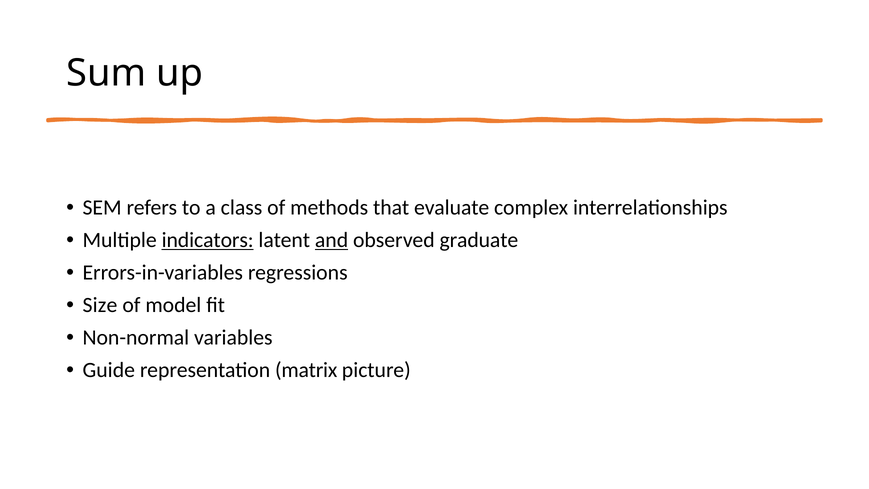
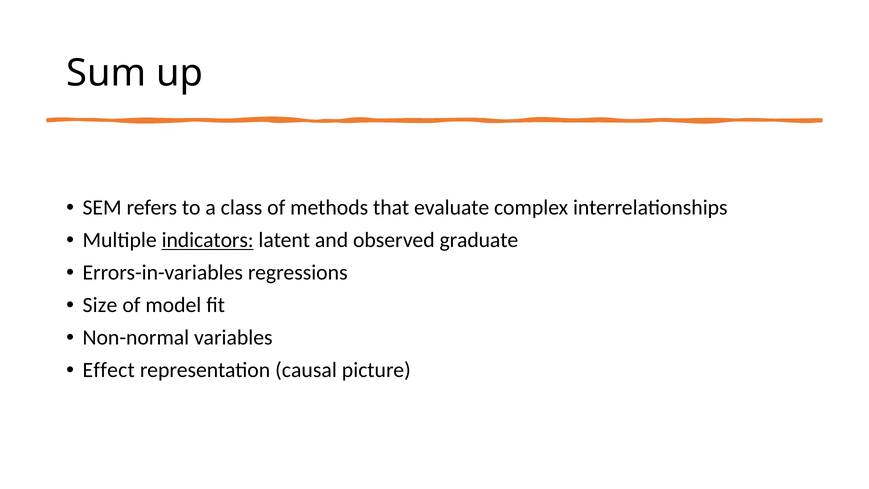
and underline: present -> none (332, 240)
Guide: Guide -> Effect (109, 370)
matrix: matrix -> causal (306, 370)
